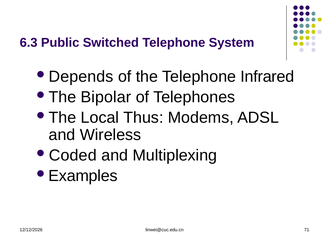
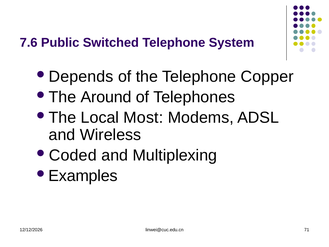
6.3: 6.3 -> 7.6 (29, 43)
Infrared: Infrared -> Copper (267, 77)
Bipolar: Bipolar -> Around (106, 97)
Thus: Thus -> Most (143, 117)
